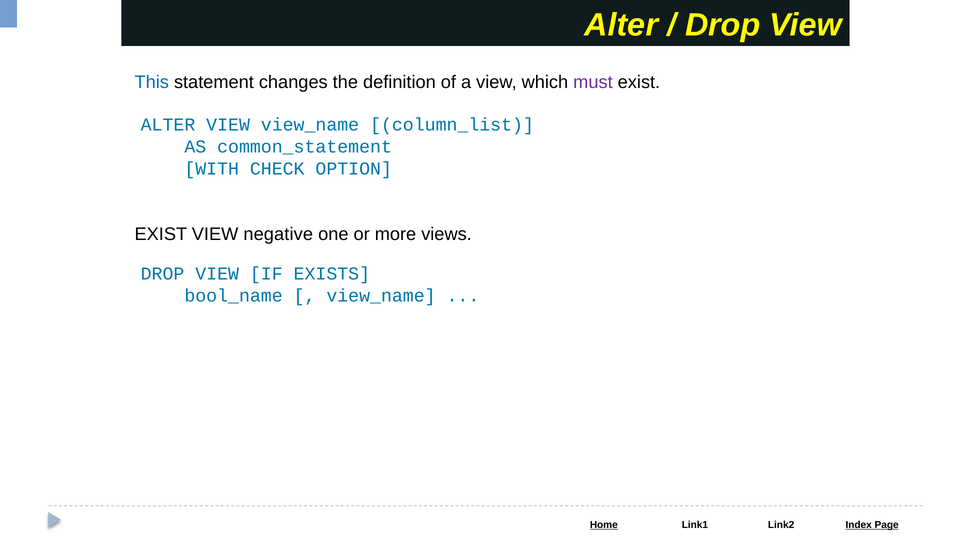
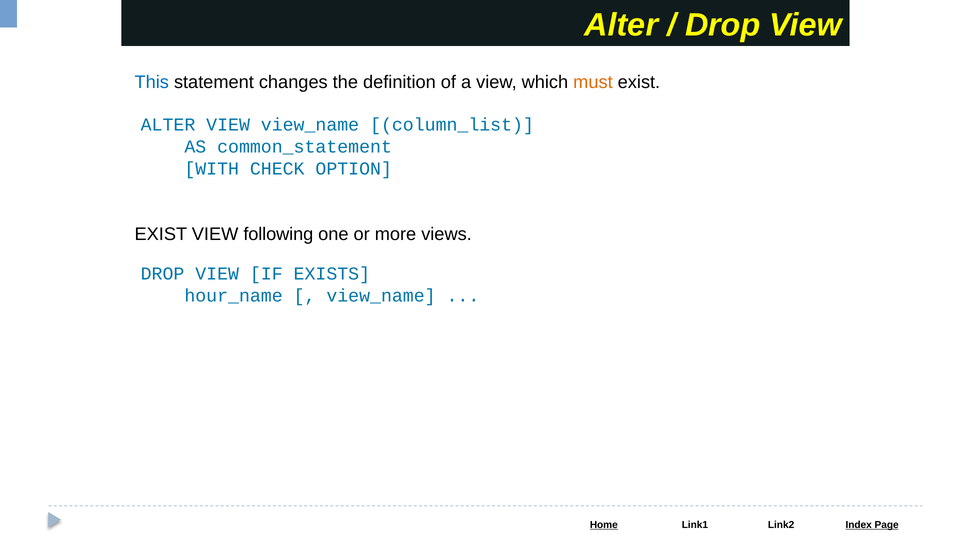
must colour: purple -> orange (593, 82)
negative: negative -> following (278, 234)
bool_name: bool_name -> hour_name (234, 296)
